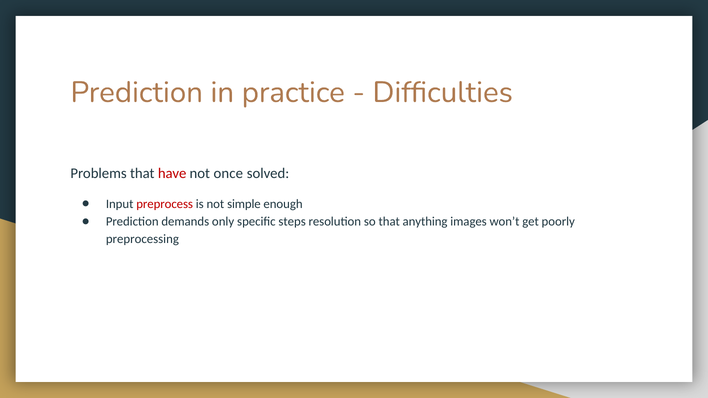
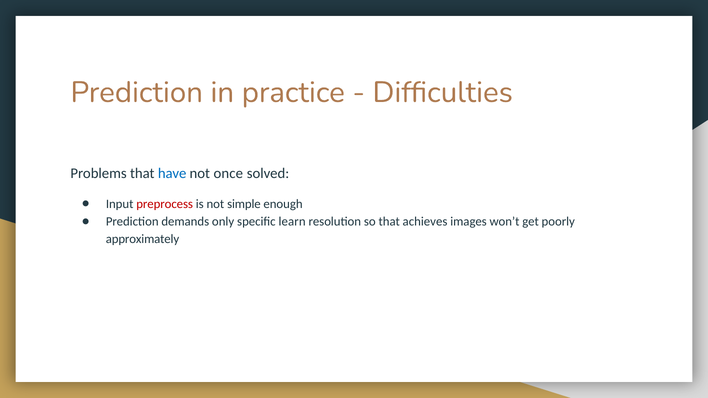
have colour: red -> blue (172, 174)
steps: steps -> learn (292, 222)
anything: anything -> achieves (425, 222)
preprocessing: preprocessing -> approximately (142, 239)
